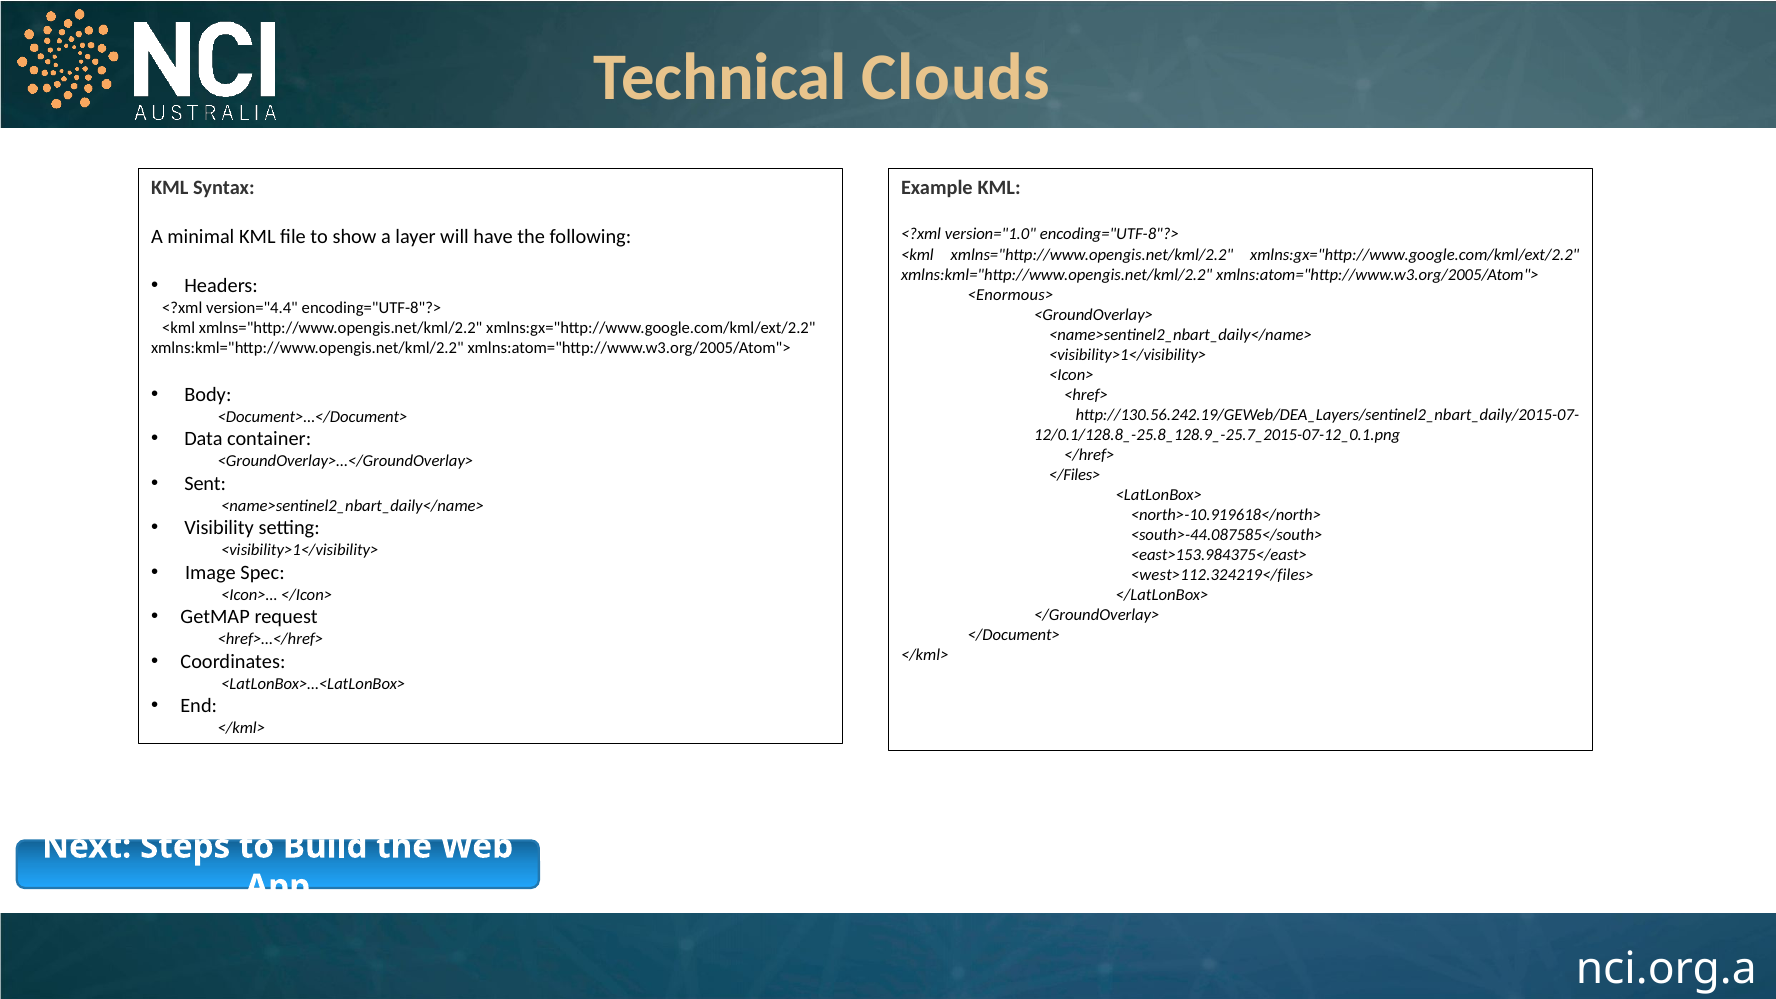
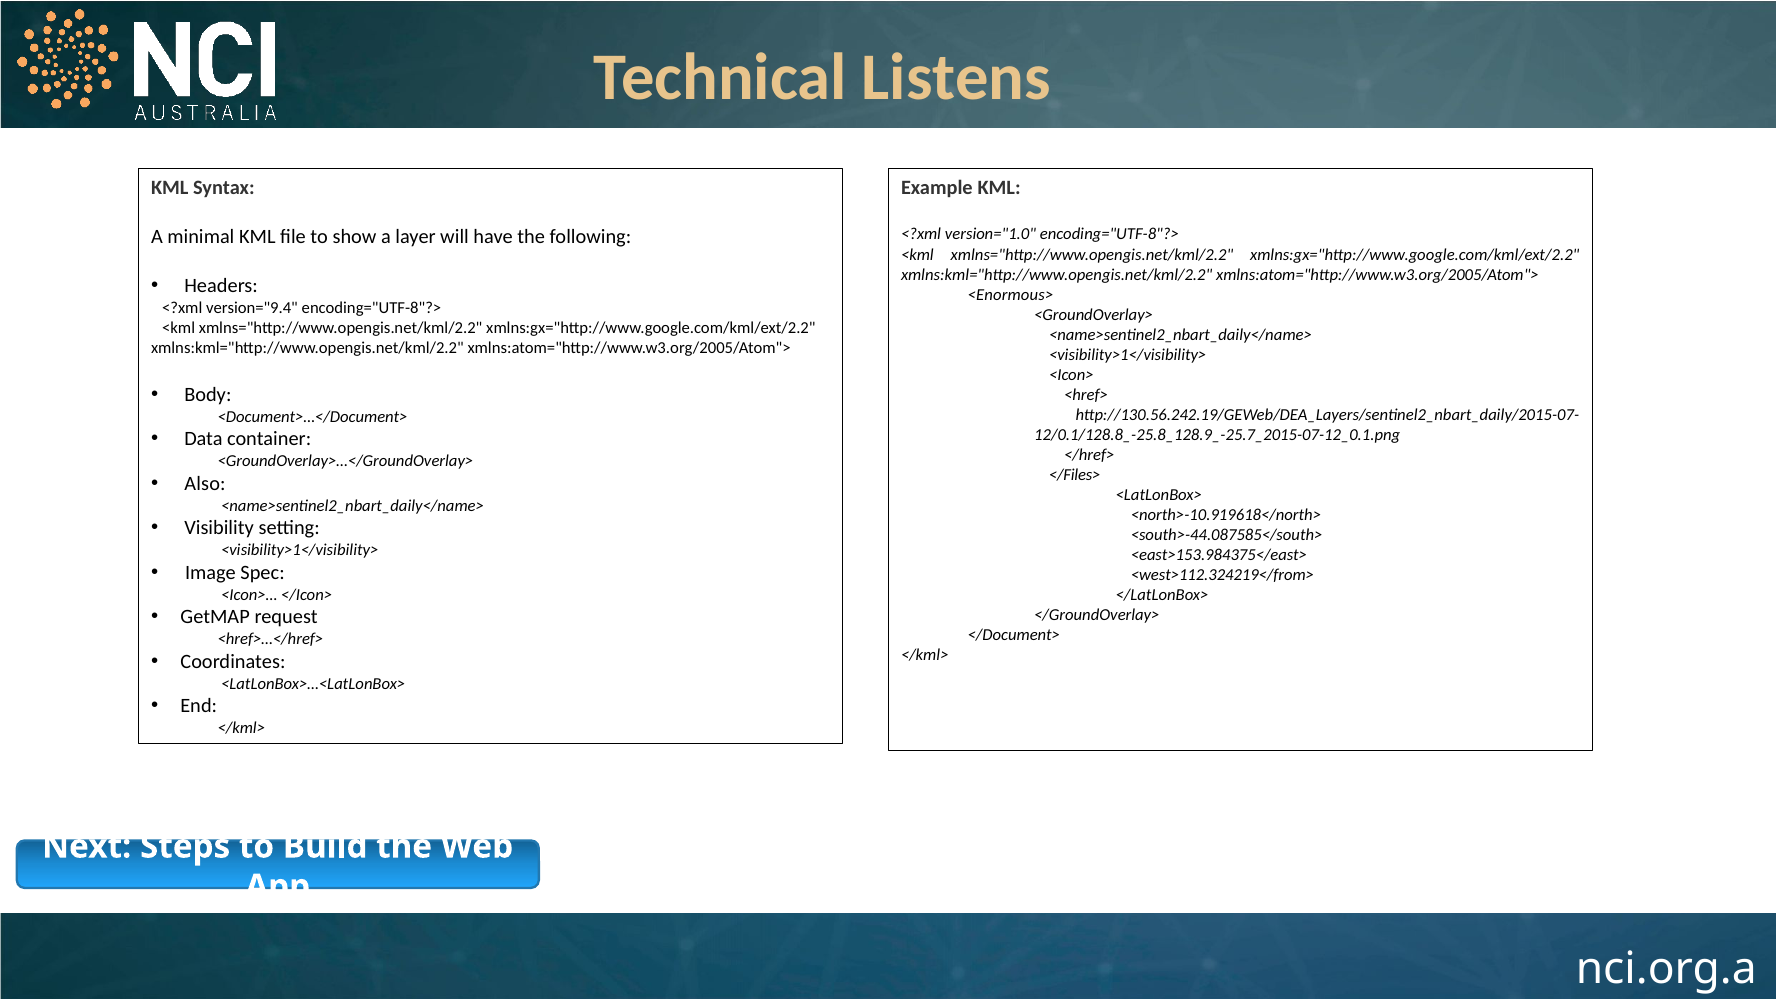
Clouds: Clouds -> Listens (956, 78)
version="4.4: version="4.4 -> version="9.4 (252, 308)
Sent: Sent -> Also (205, 484)
<west>112.324219</files>: <west>112.324219</files> -> <west>112.324219</from> (1222, 575)
